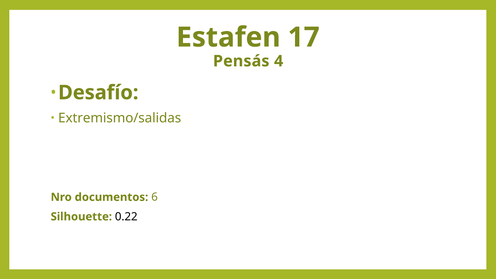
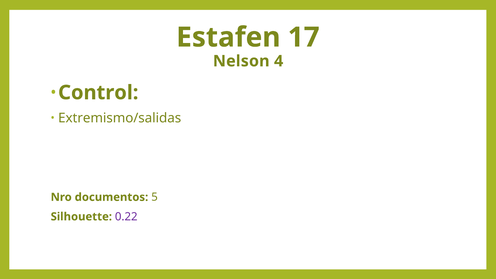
Pensás: Pensás -> Nelson (241, 61)
Desafío: Desafío -> Control (98, 93)
6: 6 -> 5 (155, 197)
0.22 colour: black -> purple (126, 217)
